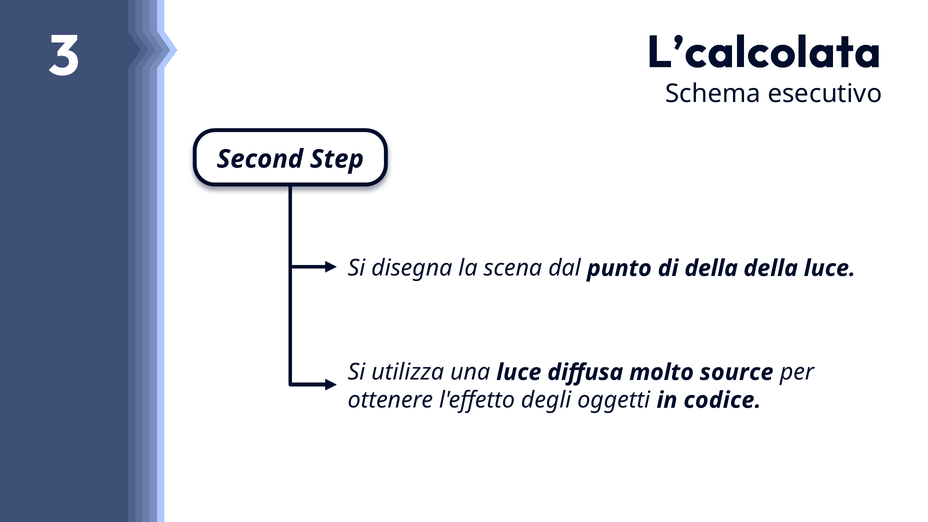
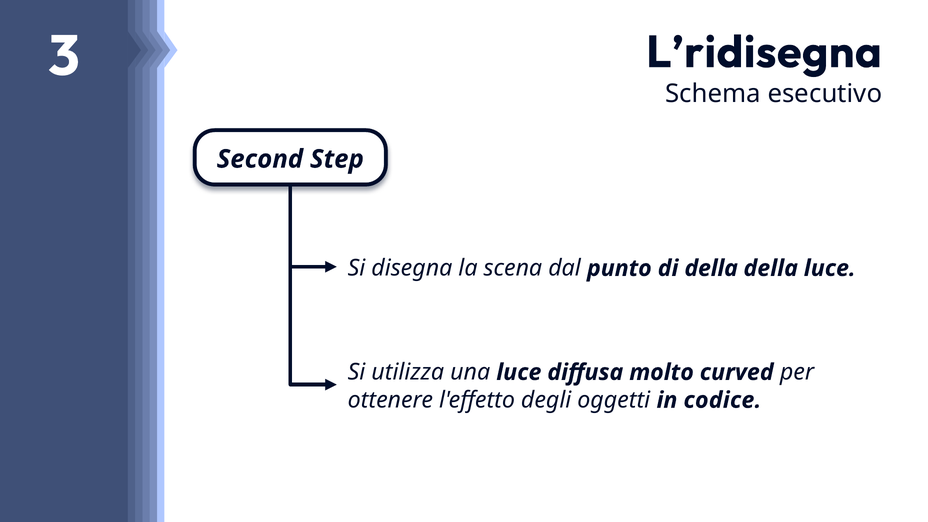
L’calcolata: L’calcolata -> L’ridisegna (764, 52)
source: source -> curved (737, 372)
